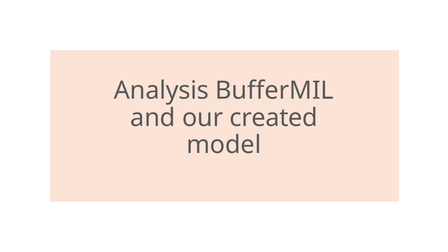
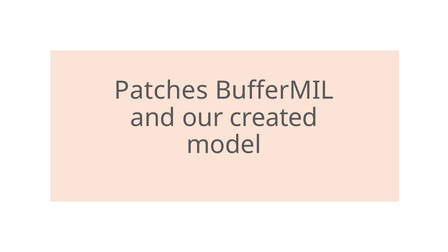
Analysis: Analysis -> Patches (161, 90)
